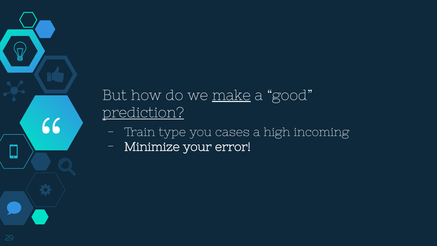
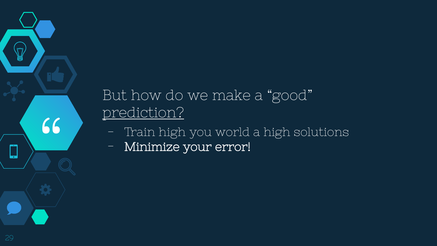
make underline: present -> none (231, 95)
Train type: type -> high (172, 132)
cases: cases -> world (233, 132)
incoming: incoming -> solutions (321, 132)
